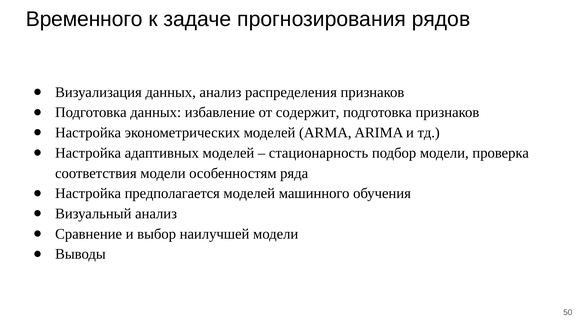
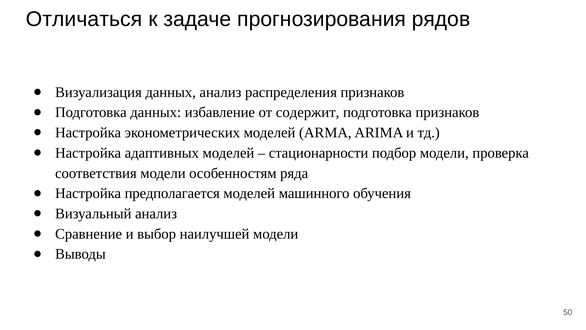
Временного: Временного -> Отличаться (84, 19)
стационарность: стационарность -> стационарности (319, 153)
